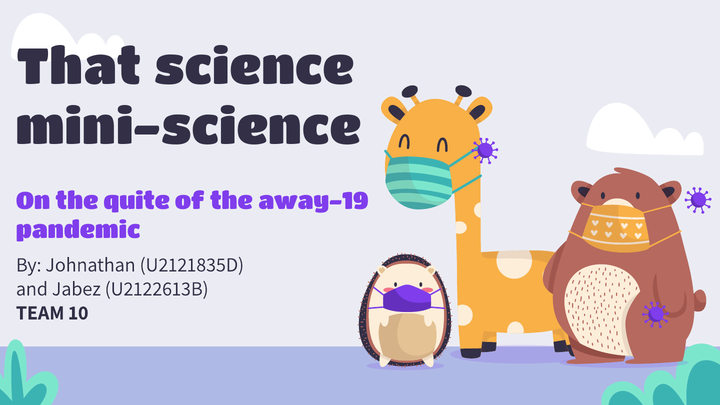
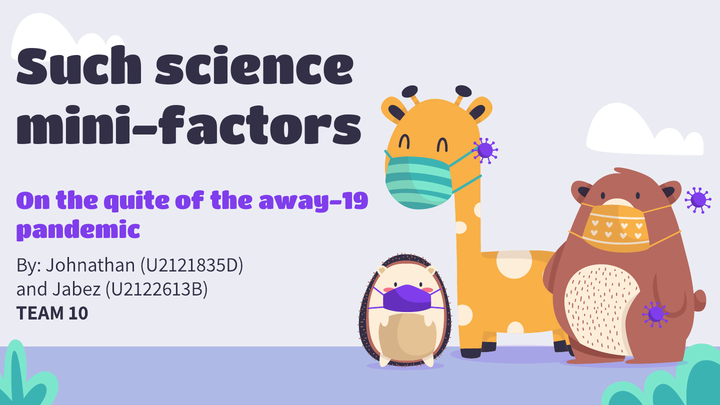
That: That -> Such (80, 68)
mini-science: mini-science -> mini-factors (189, 128)
